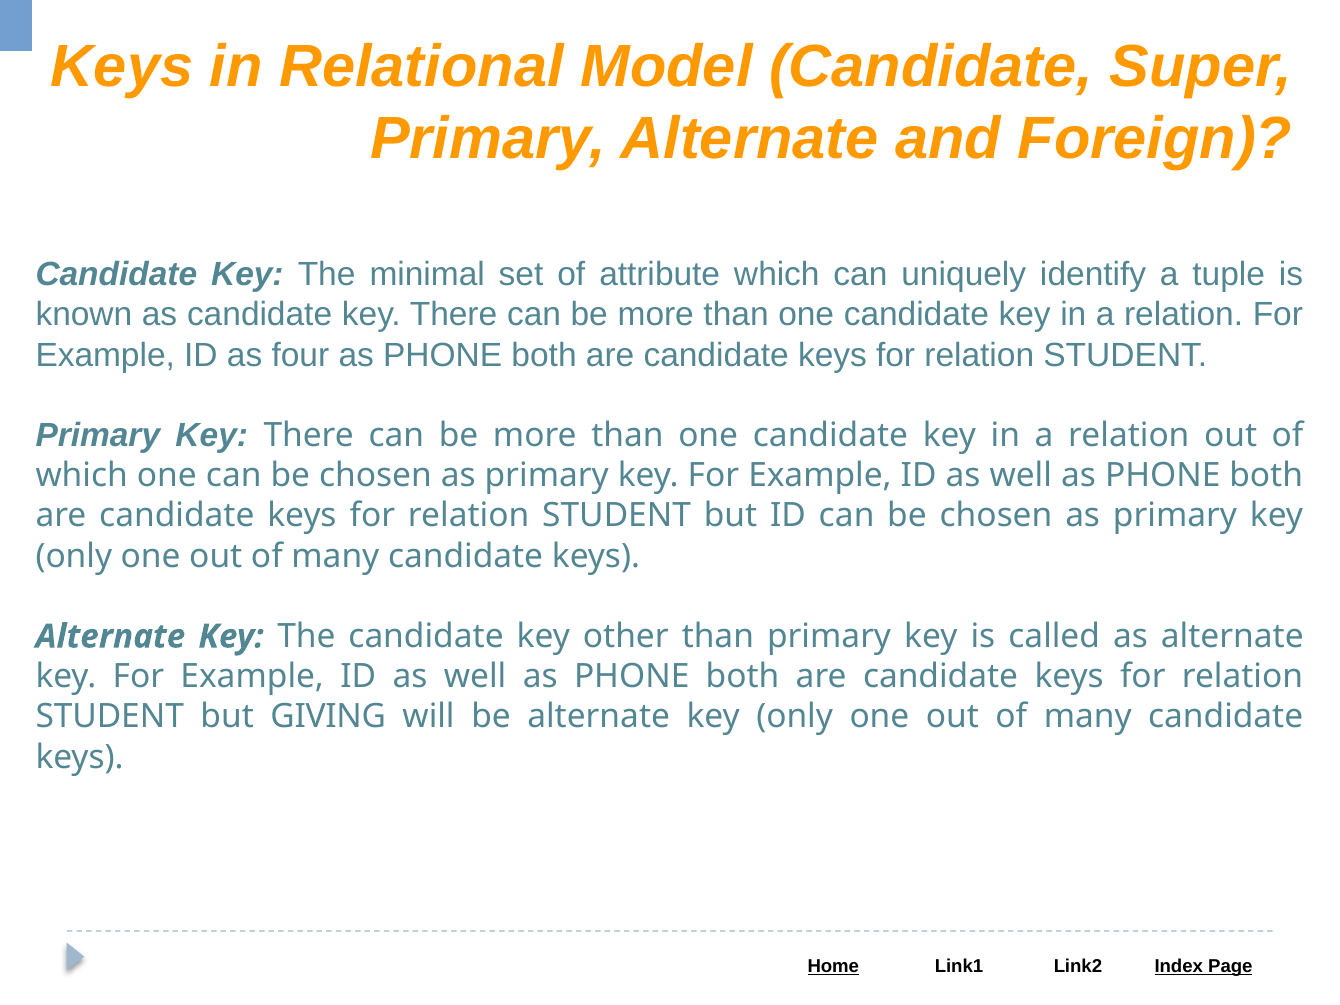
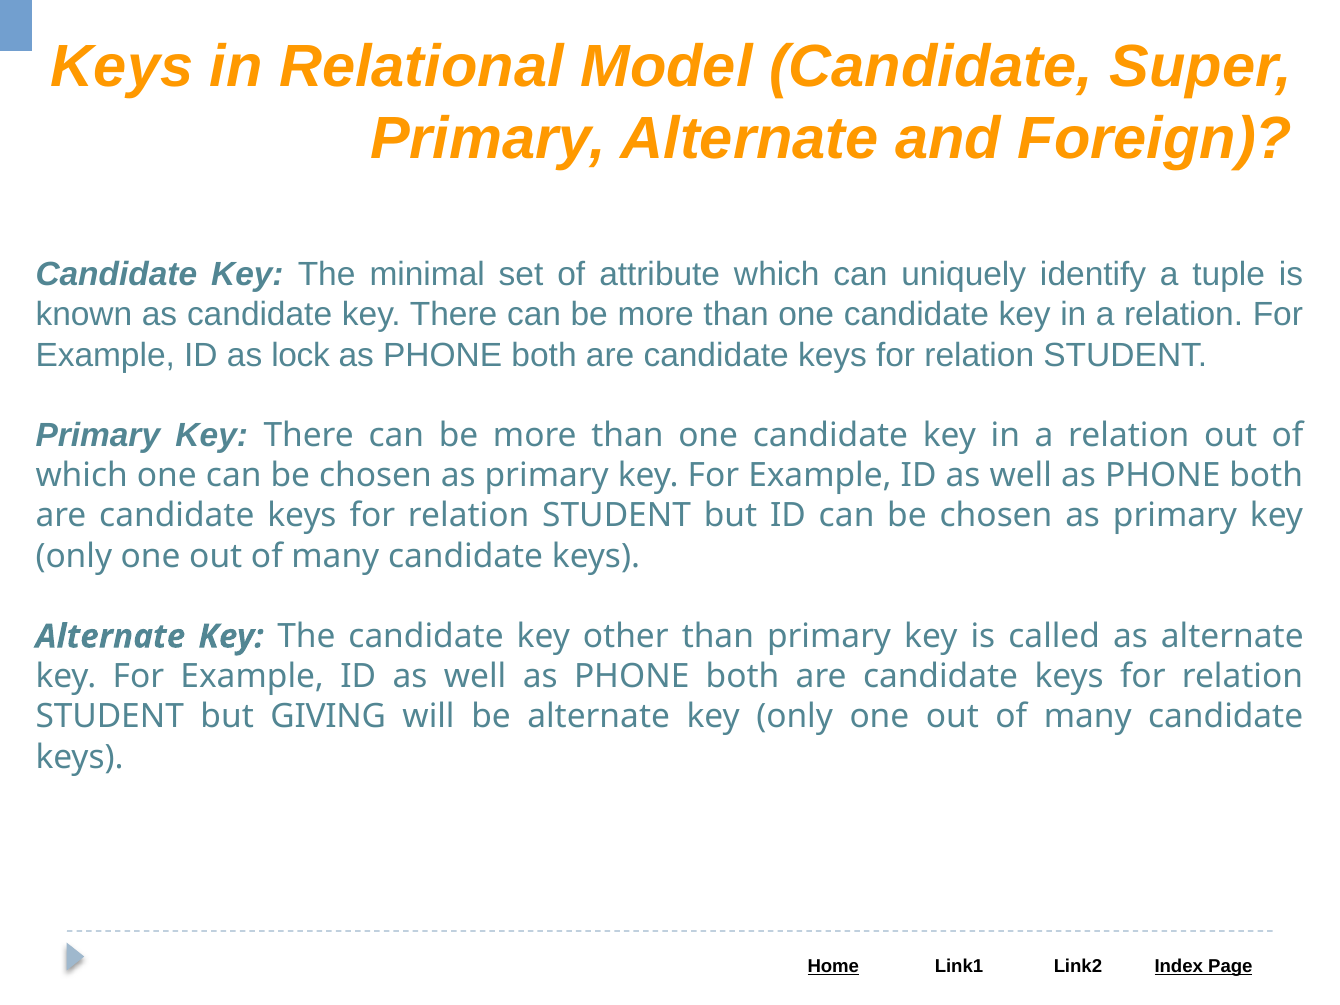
four: four -> lock (301, 355)
